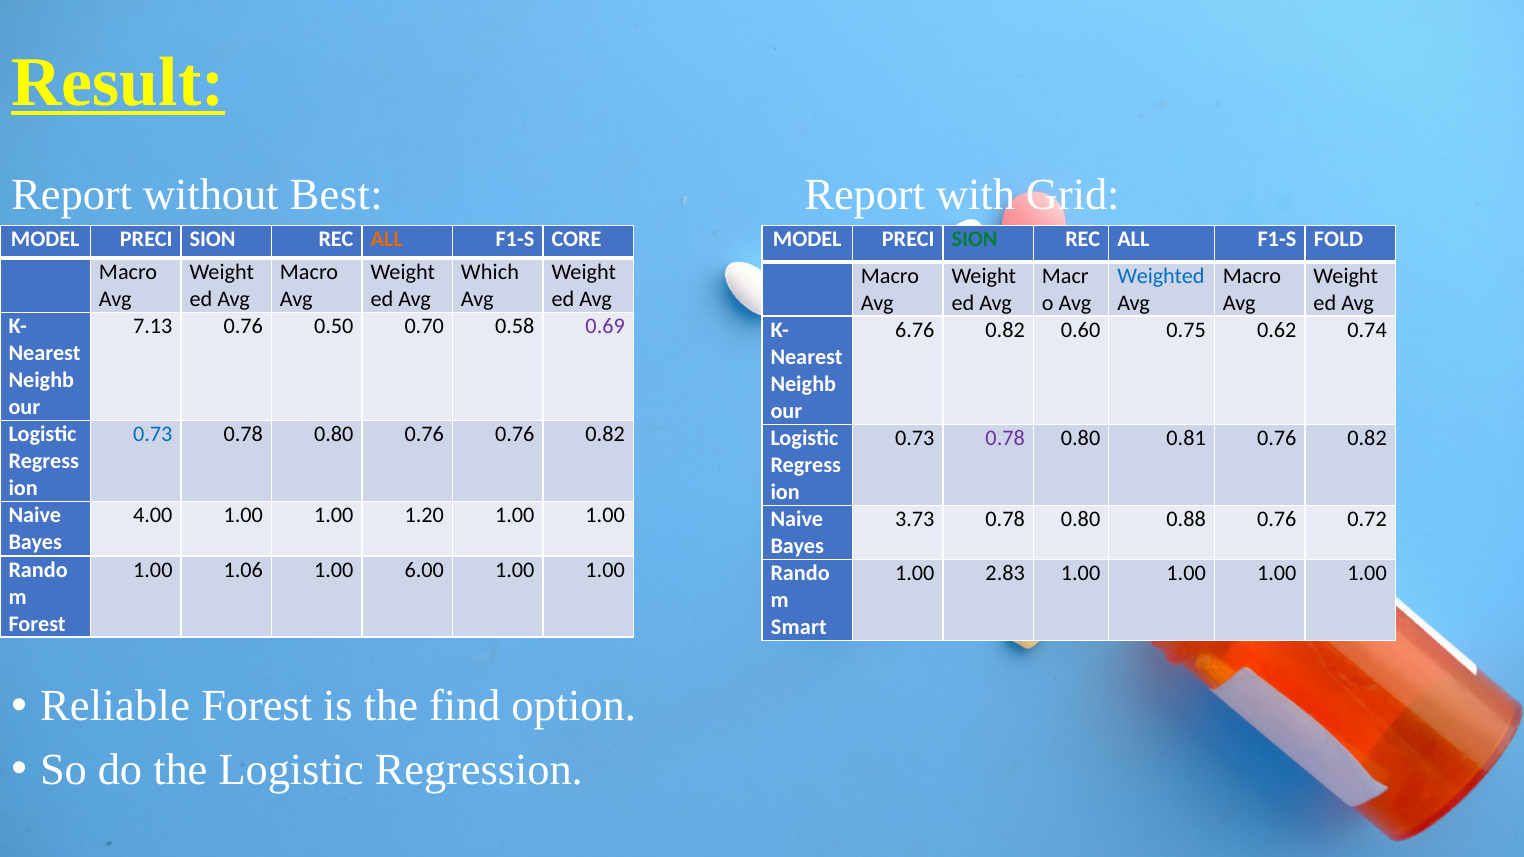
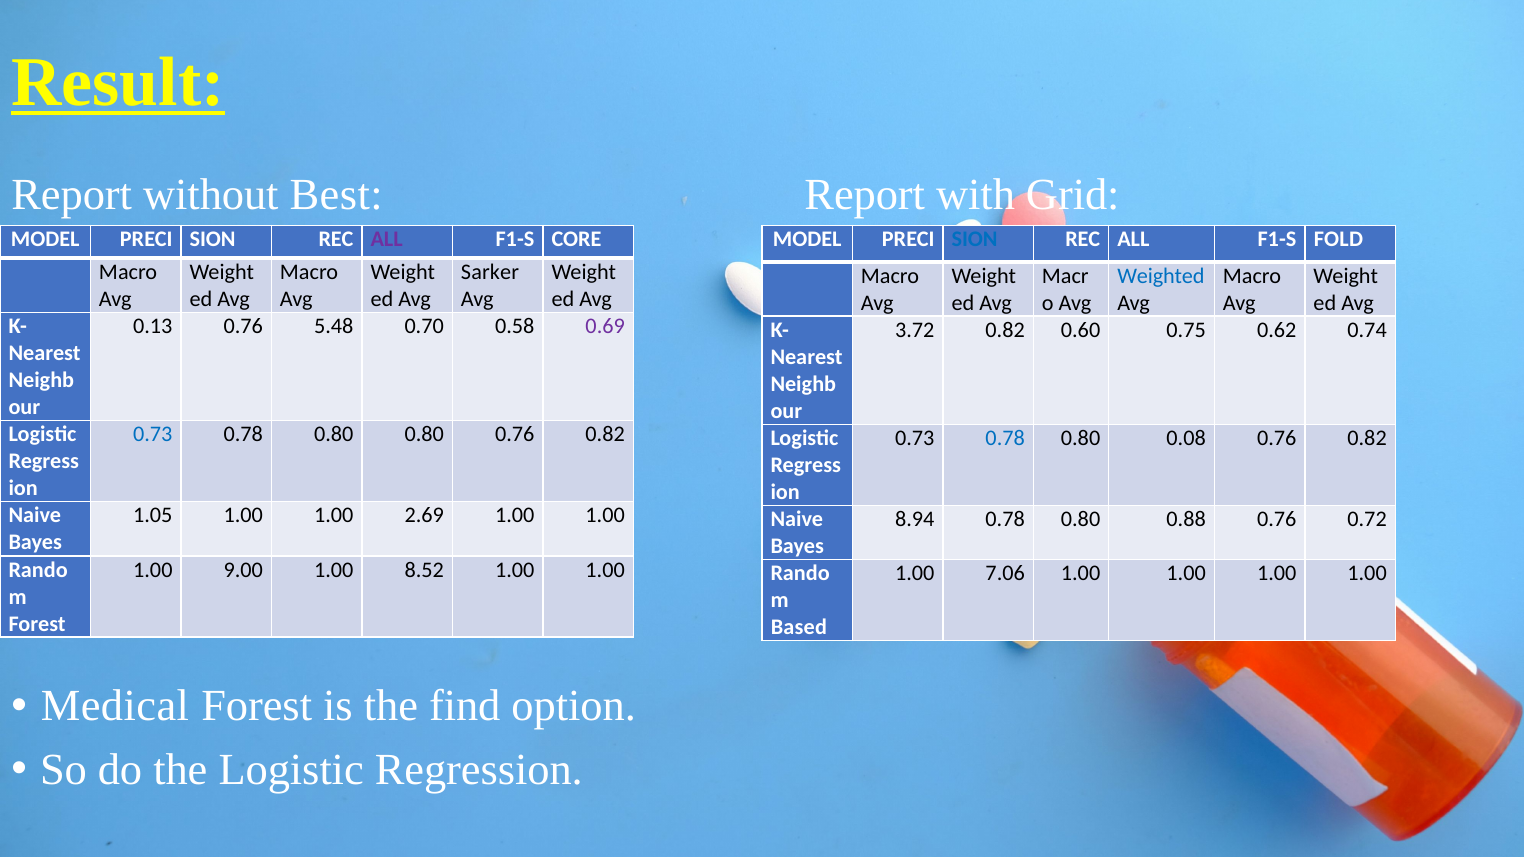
ALL colour: orange -> purple (387, 239)
SION colour: green -> blue (975, 239)
Which: Which -> Sarker (490, 272)
7.13: 7.13 -> 0.13 (153, 326)
0.50: 0.50 -> 5.48 (334, 326)
6.76: 6.76 -> 3.72 (915, 330)
0.80 0.76: 0.76 -> 0.80 (424, 435)
0.78 colour: purple -> blue (1005, 438)
0.81: 0.81 -> 0.08 (1186, 438)
4.00: 4.00 -> 1.05 (153, 516)
1.20: 1.20 -> 2.69 (424, 516)
3.73: 3.73 -> 8.94 (915, 519)
1.06: 1.06 -> 9.00 (243, 570)
6.00: 6.00 -> 8.52 (424, 570)
2.83: 2.83 -> 7.06 (1005, 573)
Smart: Smart -> Based (799, 628)
Reliable: Reliable -> Medical (115, 706)
